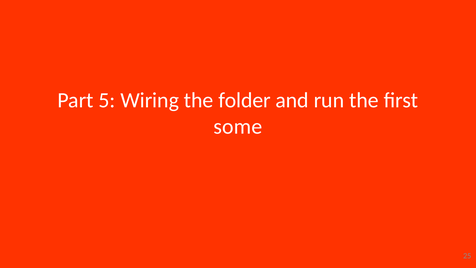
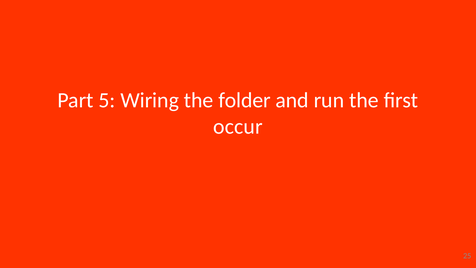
some: some -> occur (238, 126)
